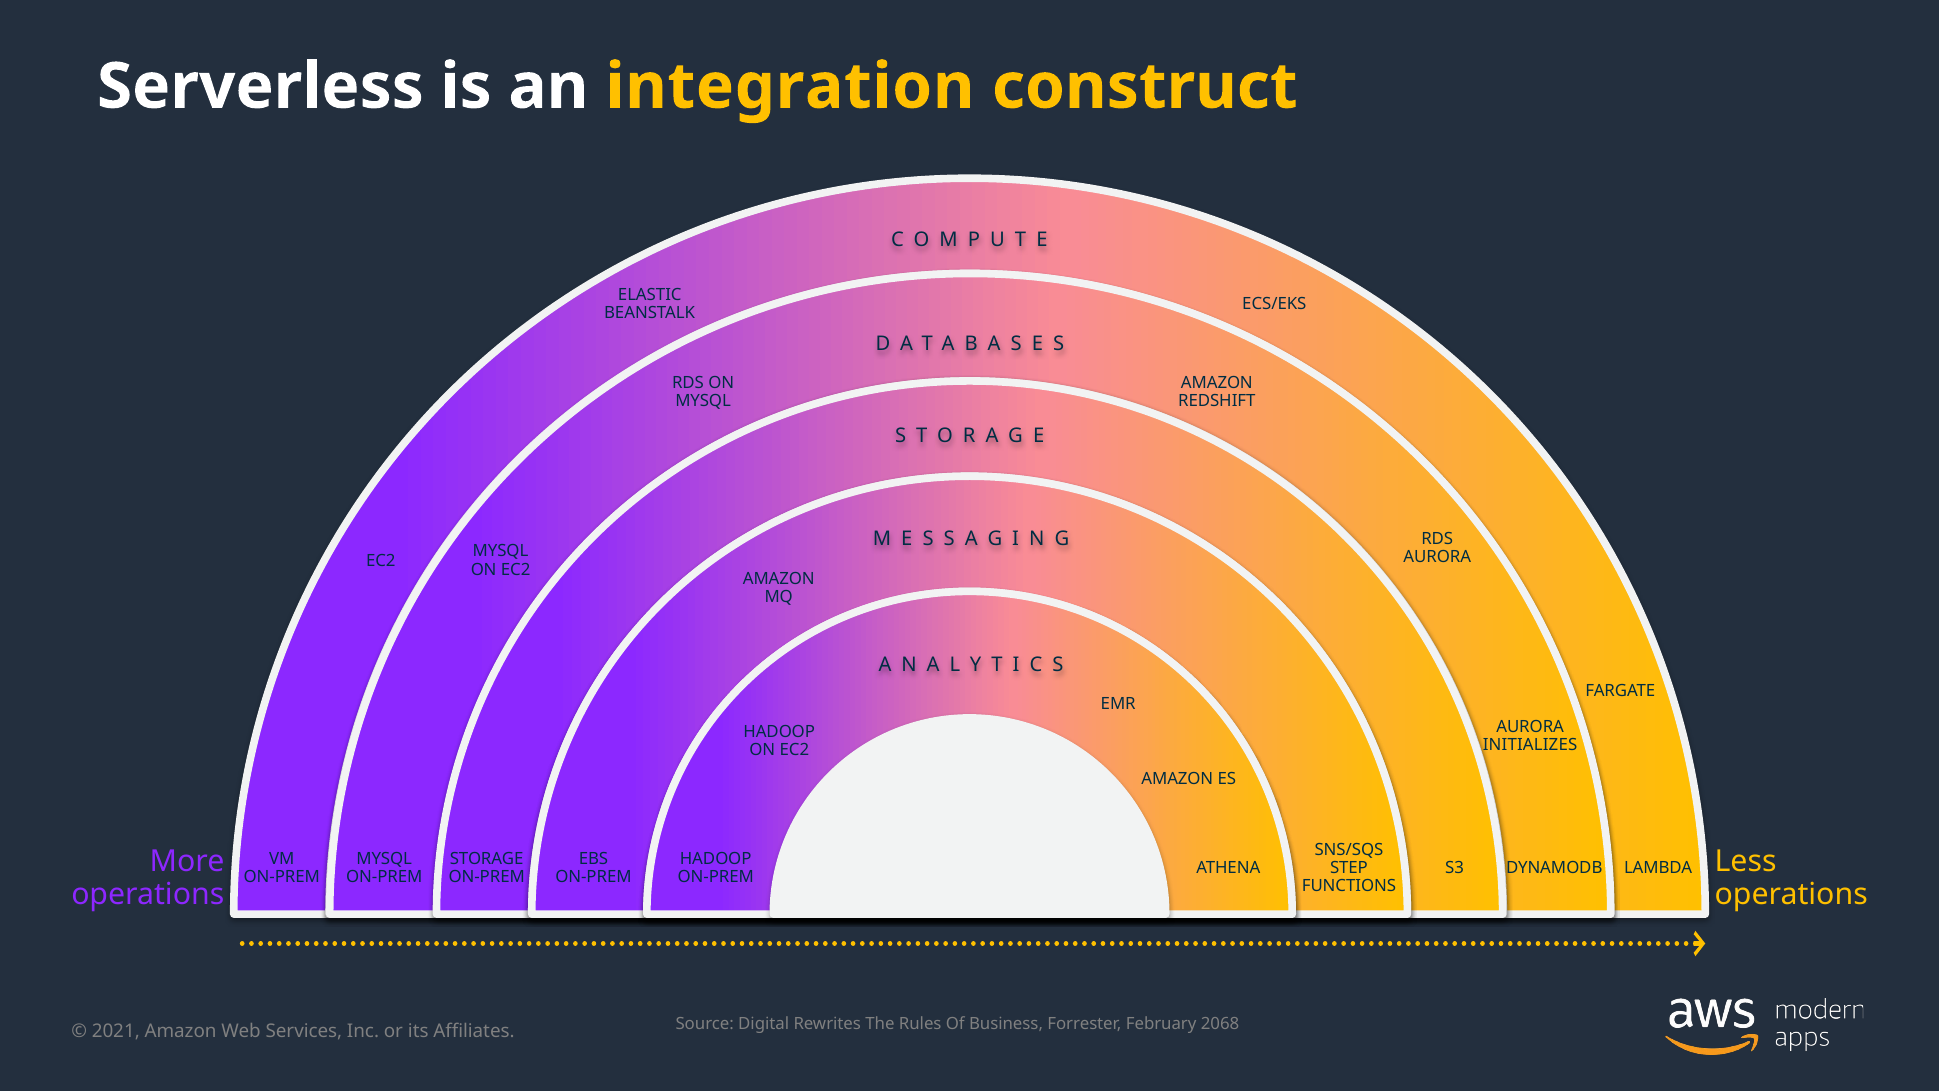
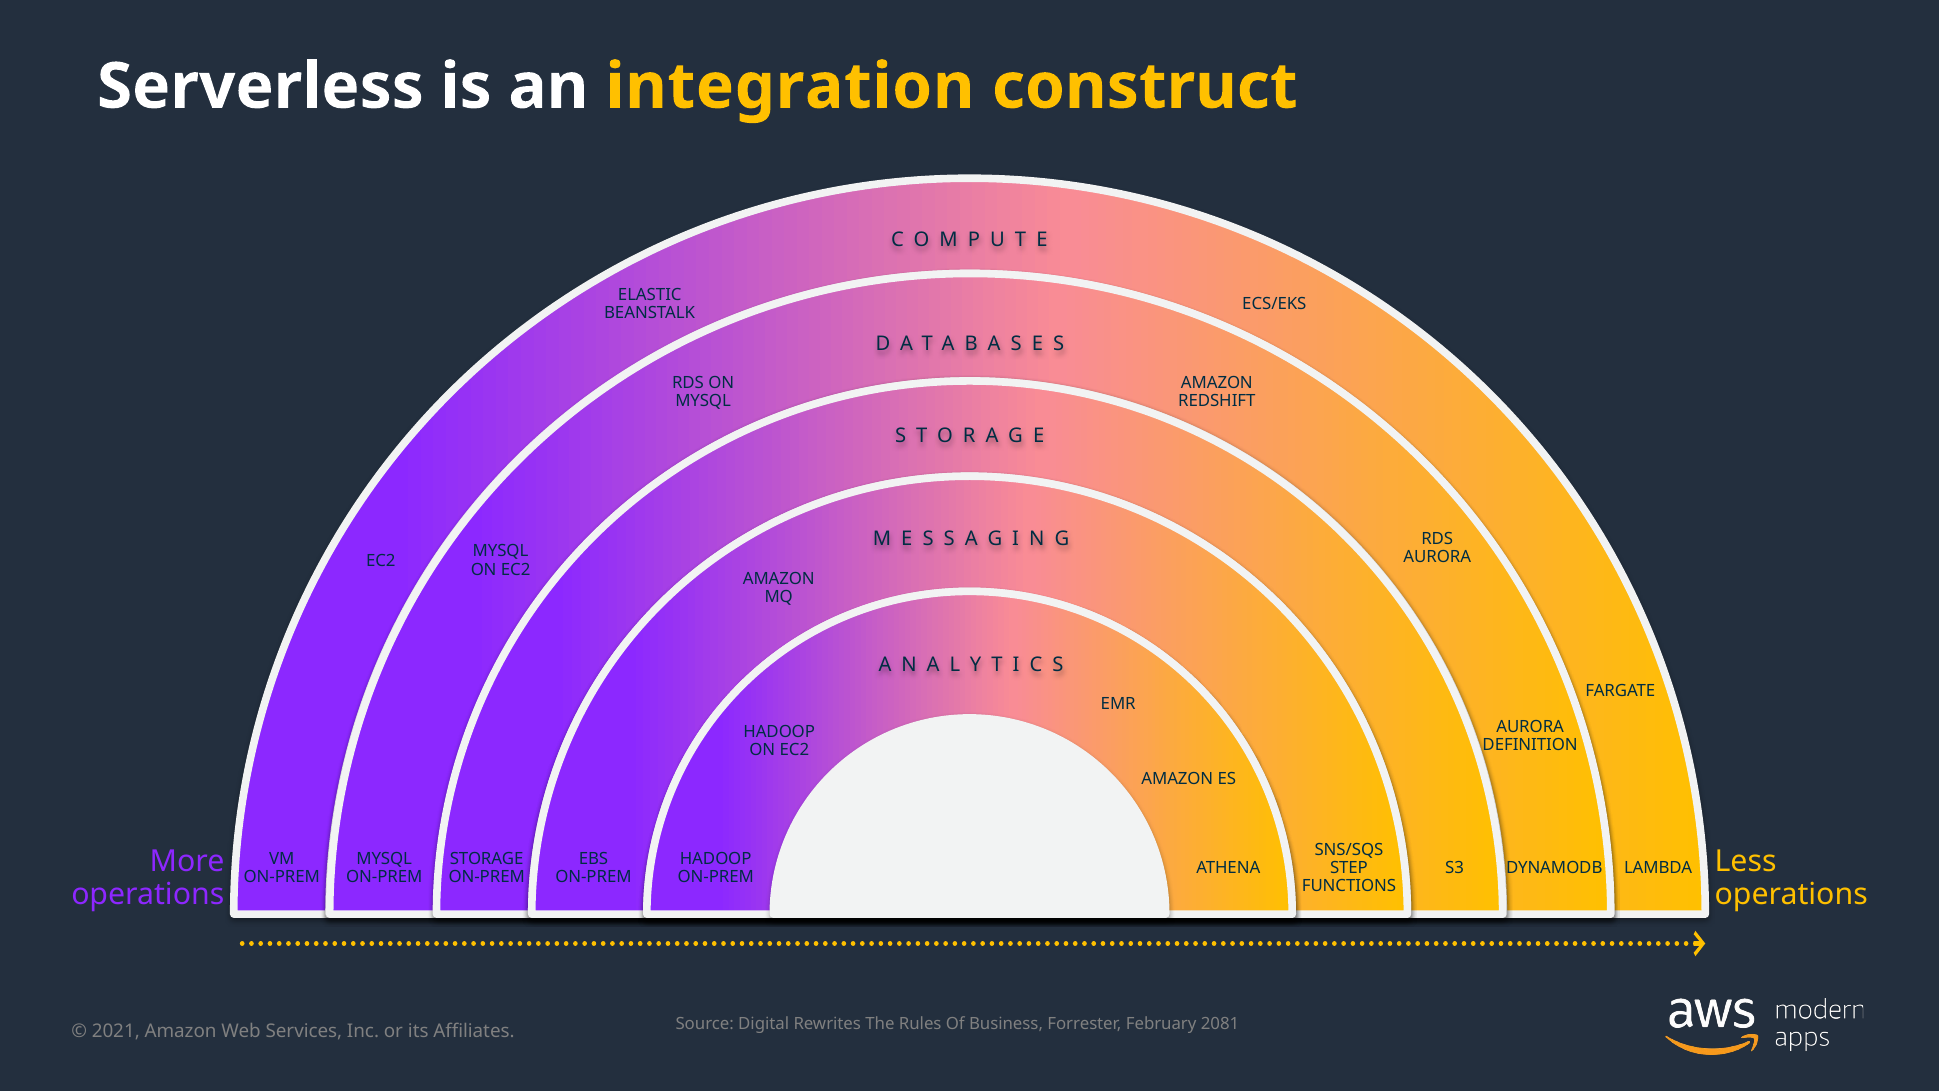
INITIALIZES: INITIALIZES -> DEFINITION (1530, 745)
2068: 2068 -> 2081 (1220, 1024)
